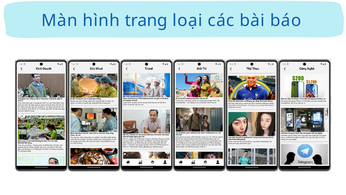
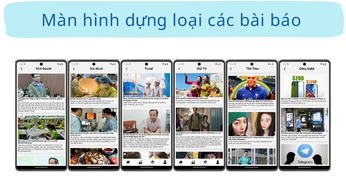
trang: trang -> dựng (146, 21)
